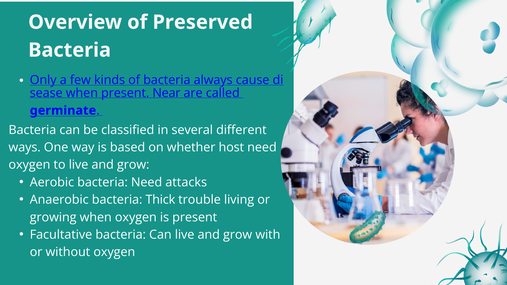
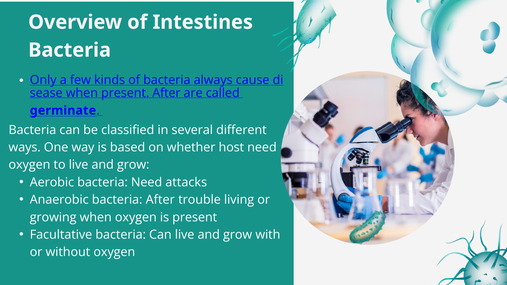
Preserved: Preserved -> Intestines (203, 22)
present Near: Near -> After (166, 93)
bacteria Thick: Thick -> After (160, 200)
